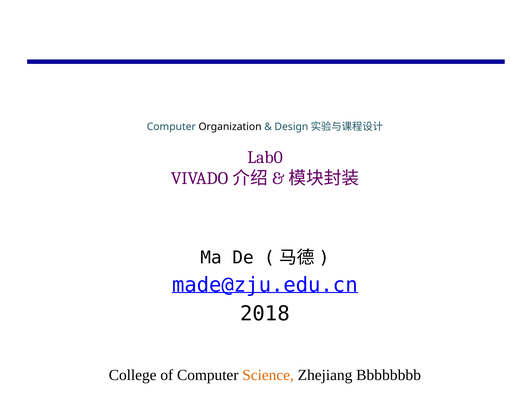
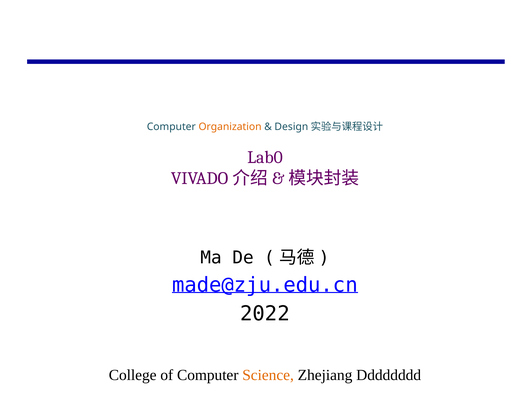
Organization colour: black -> orange (230, 127)
2018: 2018 -> 2022 (265, 314)
Bbbbbbbb: Bbbbbbbb -> Dddddddd (389, 376)
